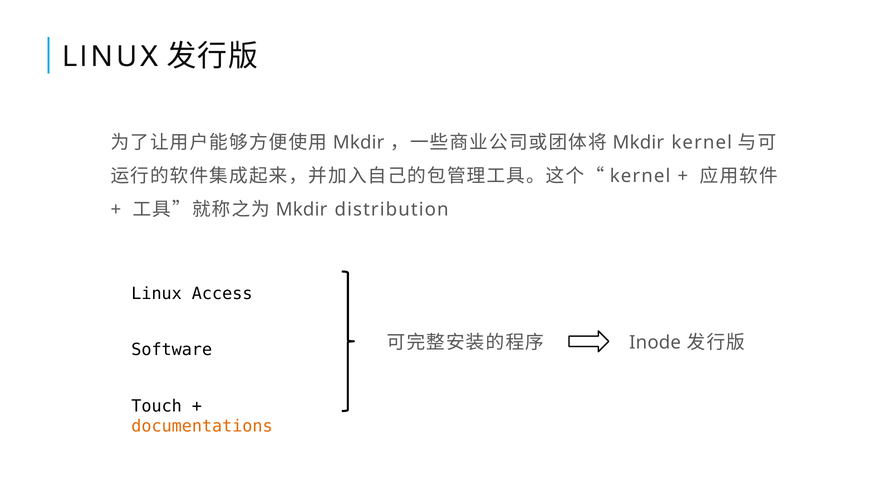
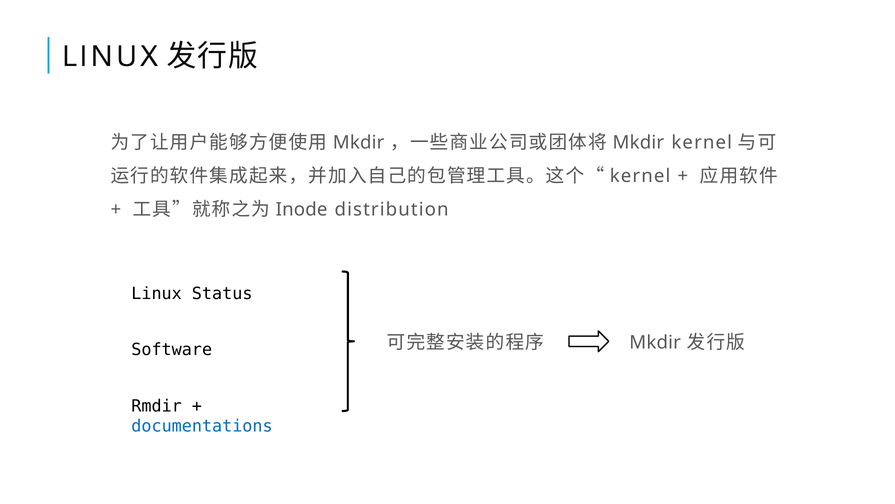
Mkdir: Mkdir -> Inode (302, 210)
Access: Access -> Status (222, 293)
Inode: Inode -> Mkdir (655, 342)
Touch: Touch -> Rmdir (157, 406)
documentations colour: orange -> blue (202, 426)
